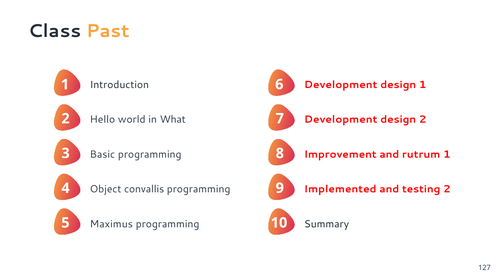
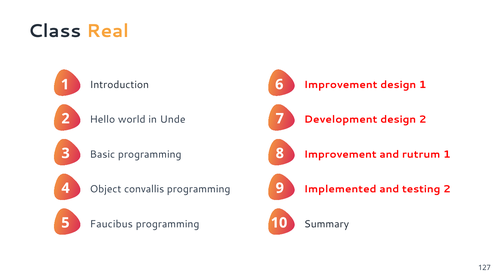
Past: Past -> Real (108, 31)
6 Development: Development -> Improvement (341, 85)
What: What -> Unde (173, 120)
Maximus: Maximus -> Faucibus (111, 224)
